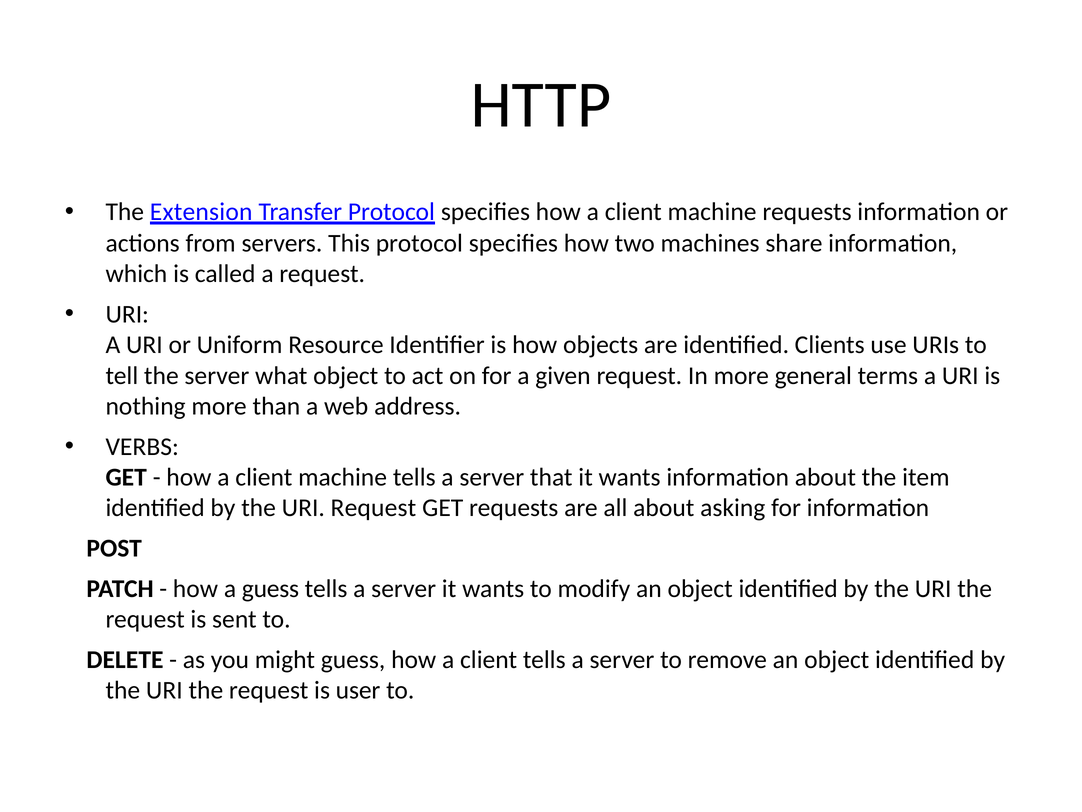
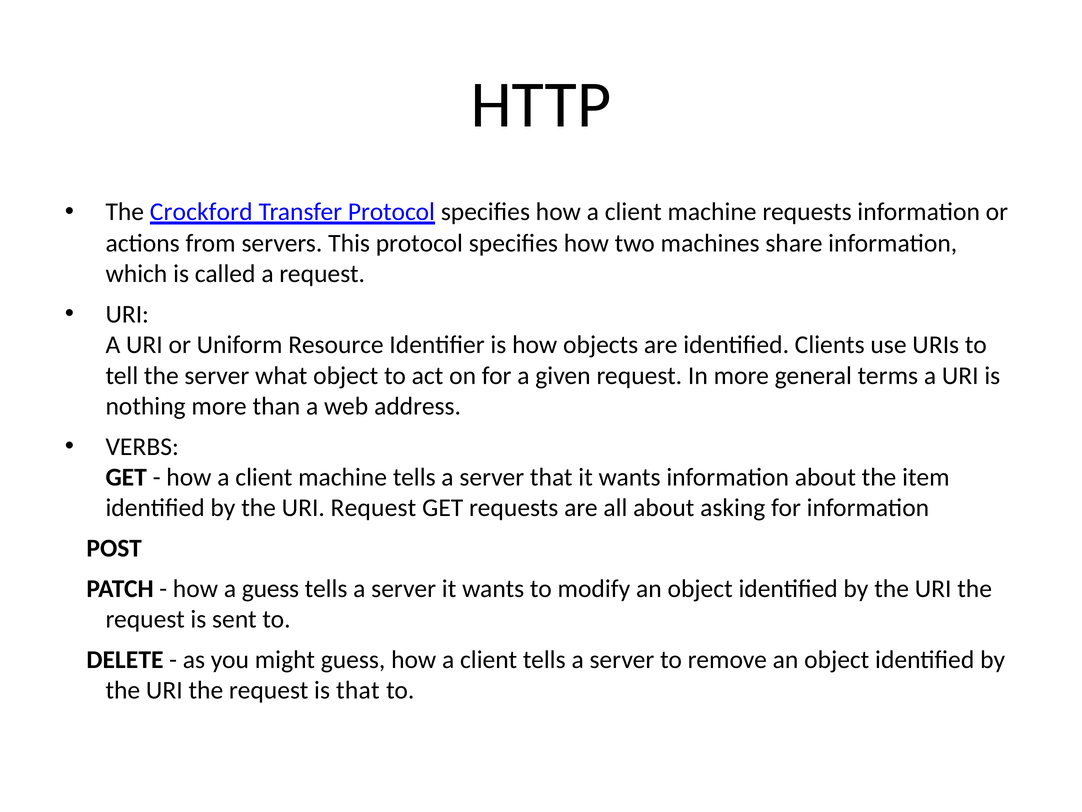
Extension: Extension -> Crockford (201, 212)
is user: user -> that (358, 690)
